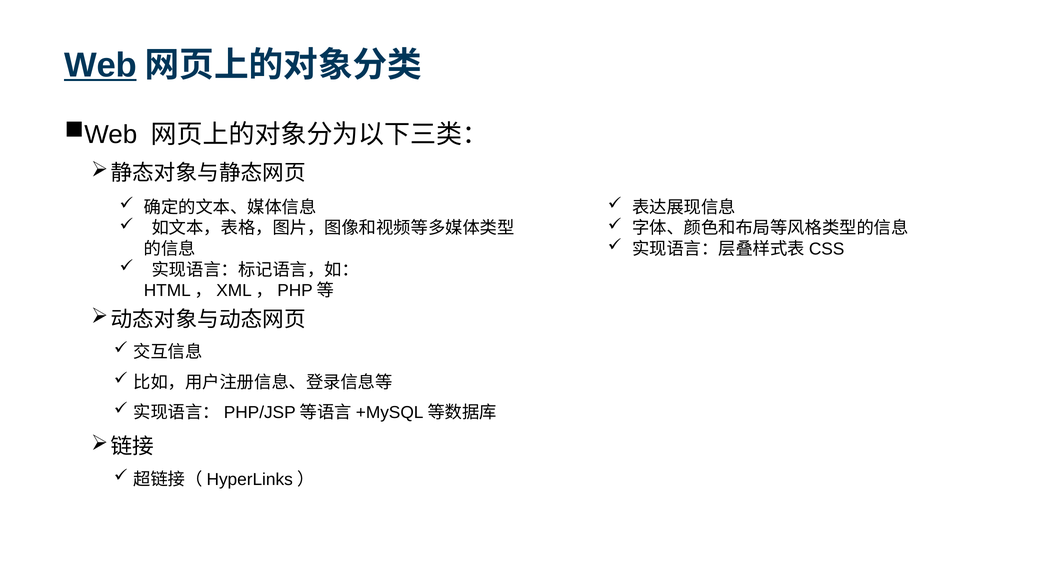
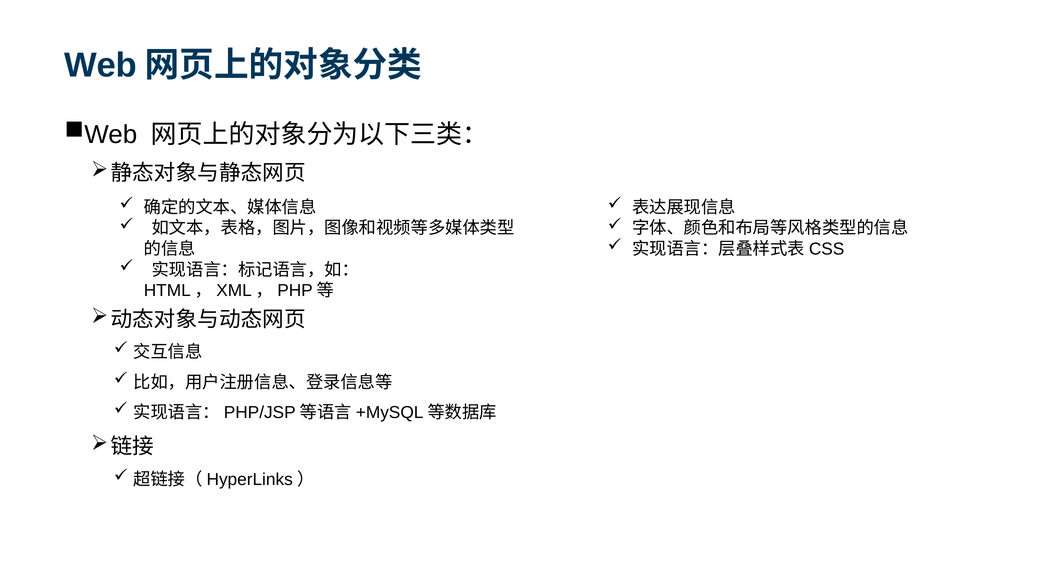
Web underline: present -> none (100, 65)
